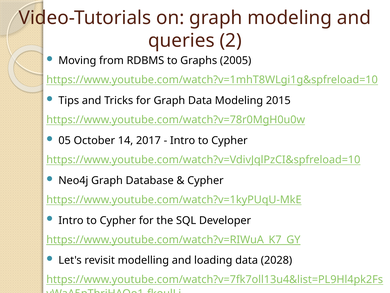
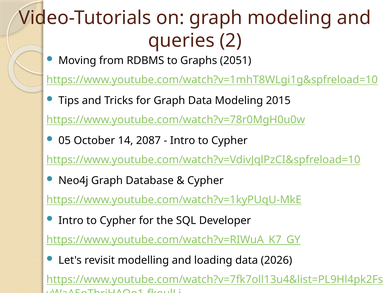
2005: 2005 -> 2051 (236, 61)
2017: 2017 -> 2087 (148, 140)
2028: 2028 -> 2026 (276, 260)
